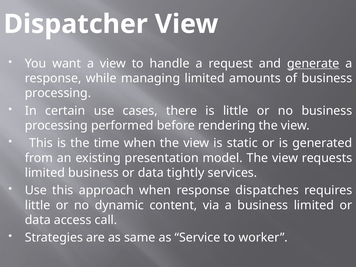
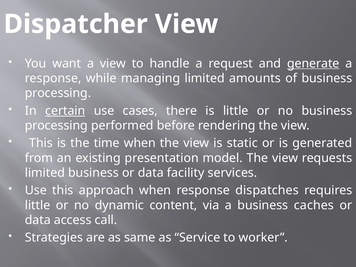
certain underline: none -> present (65, 111)
tightly: tightly -> facility (186, 173)
business limited: limited -> caches (314, 205)
